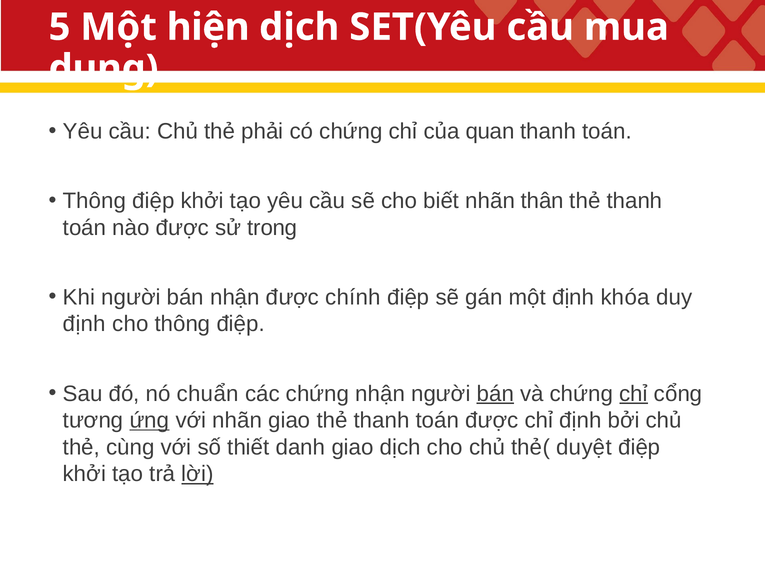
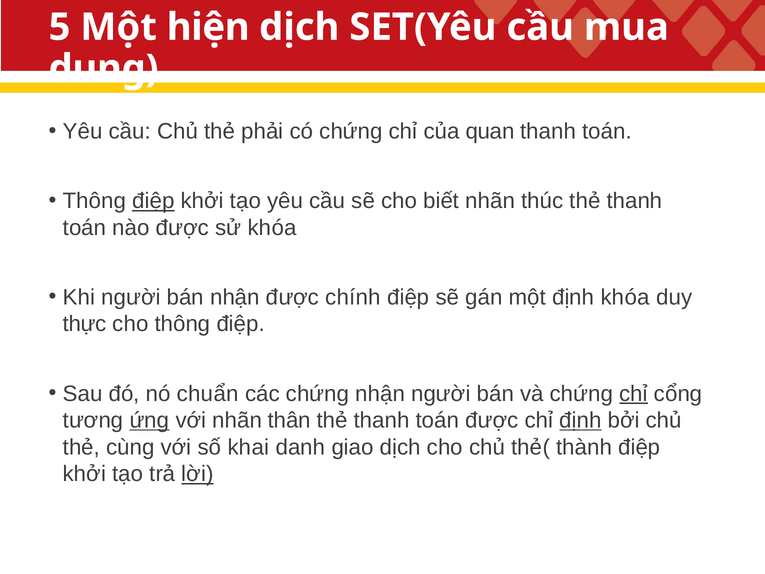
điệp underline: none -> present (153, 201)
thân: thân -> thúc (542, 201)
sử trong: trong -> khóa (272, 228)
định: định -> thực (85, 324)
bán underline: present -> none (495, 393)
nhãn giao: giao -> thân (289, 420)
định underline: none -> present (580, 420)
thiết: thiết -> khai (248, 447)
duyệt: duyệt -> thành (584, 447)
